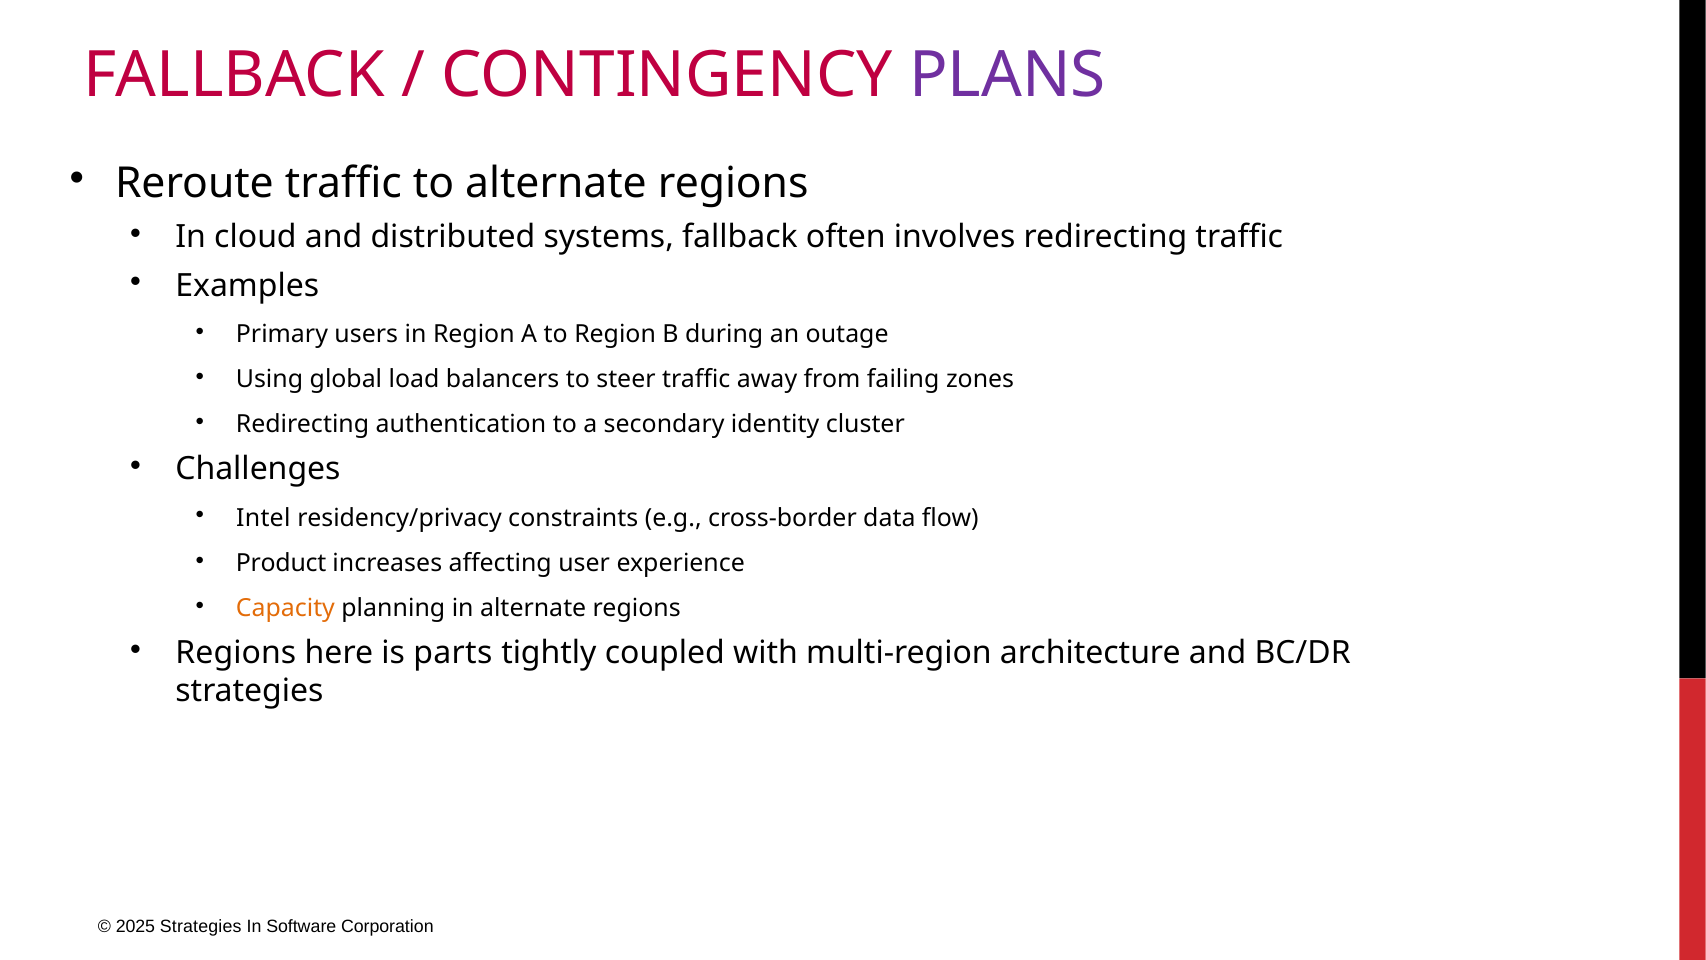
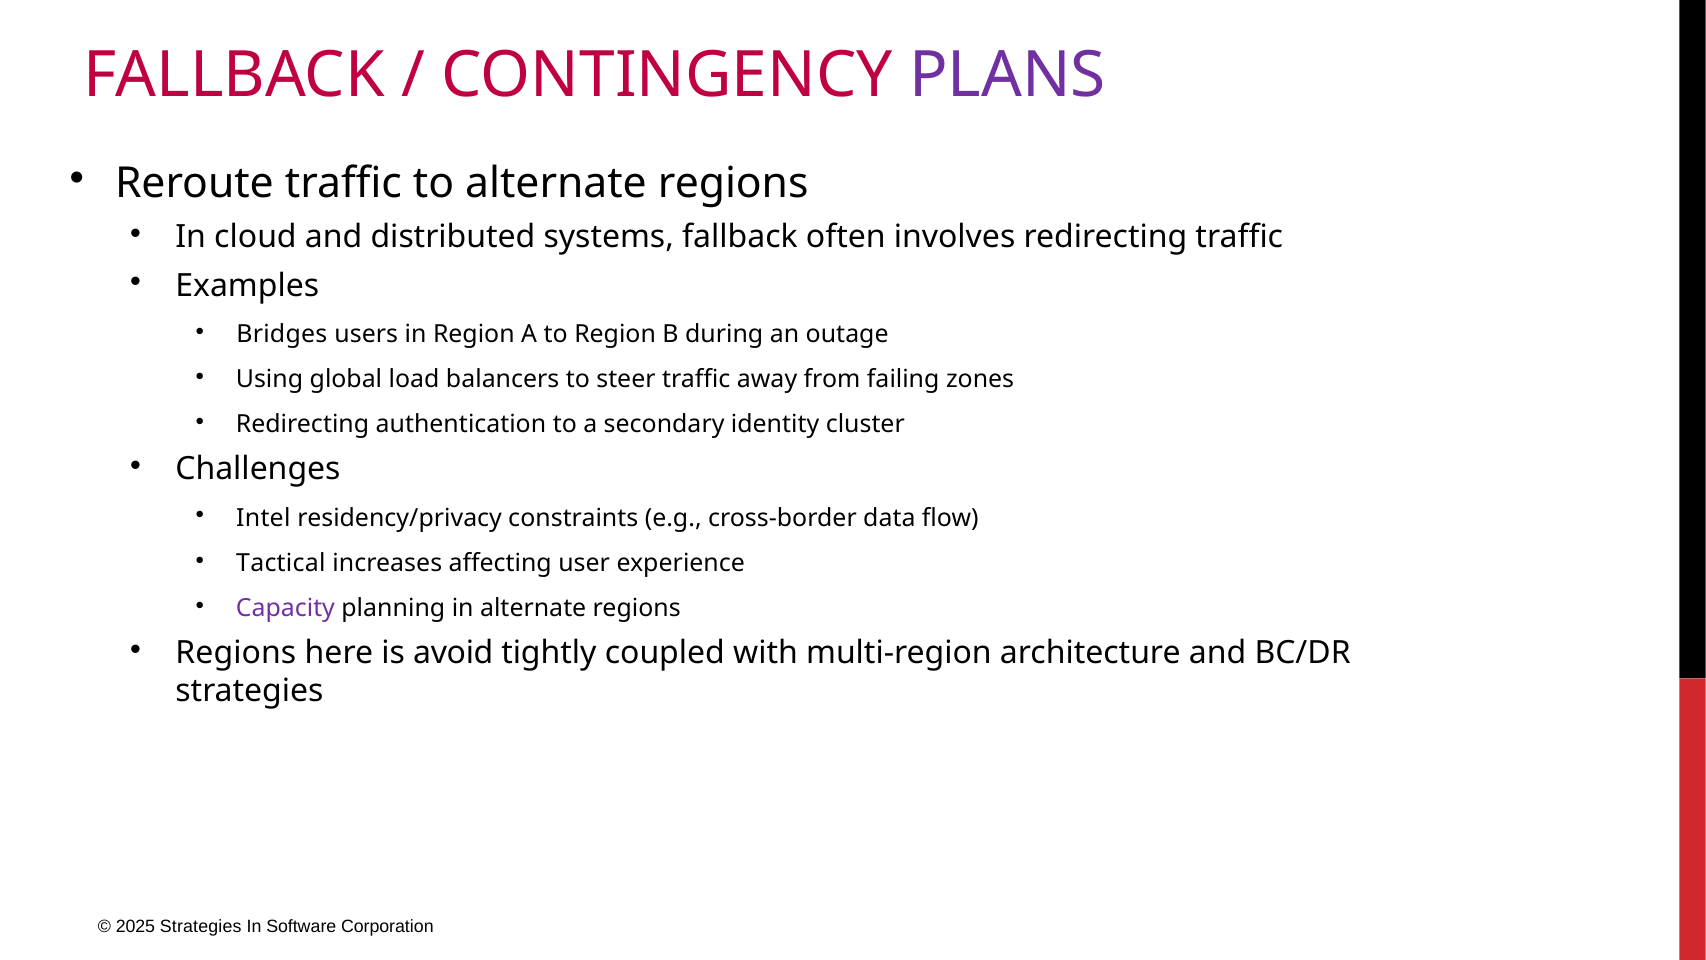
Primary: Primary -> Bridges (282, 334)
Product: Product -> Tactical (281, 563)
Capacity colour: orange -> purple (285, 608)
parts: parts -> avoid (453, 653)
